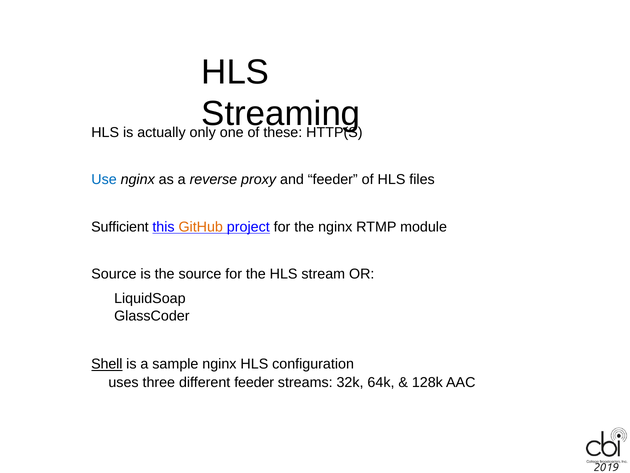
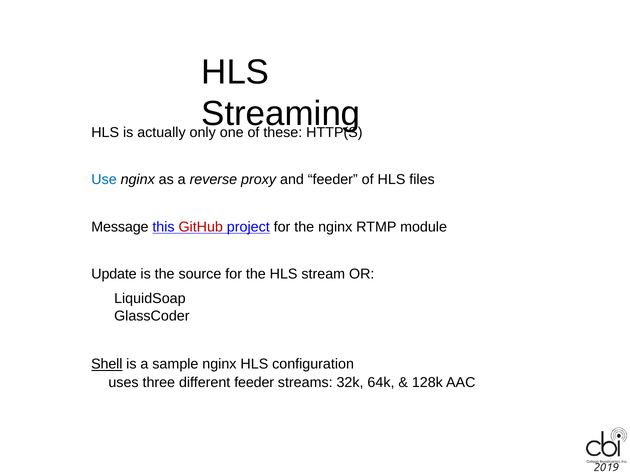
Sufficient: Sufficient -> Message (120, 227)
GitHub colour: orange -> red (201, 227)
Source: Source -> Update (114, 274)
